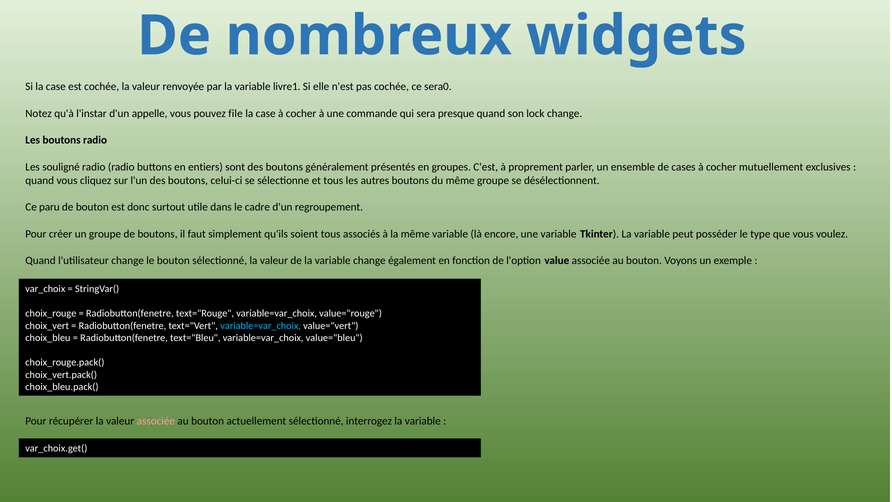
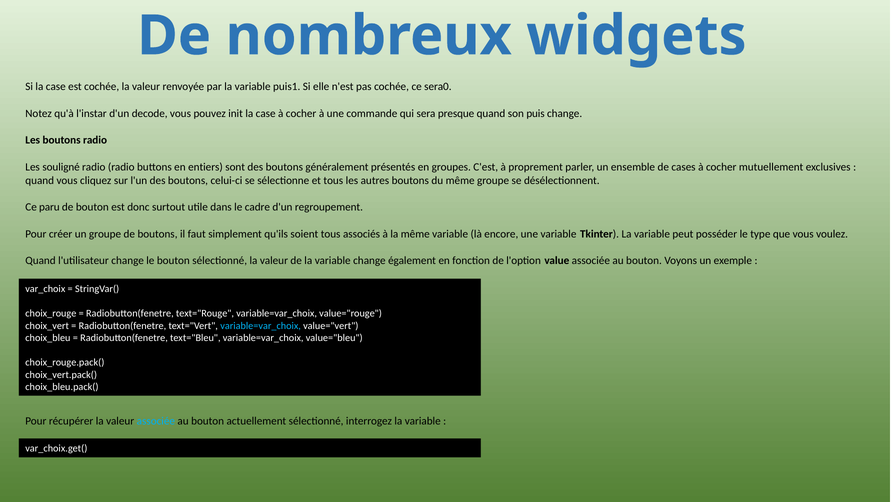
livre1: livre1 -> puis1 (287, 87)
appelle: appelle -> decode (150, 113)
file: file -> init (236, 113)
lock: lock -> puis (536, 113)
associée colour: pink -> light blue (156, 421)
